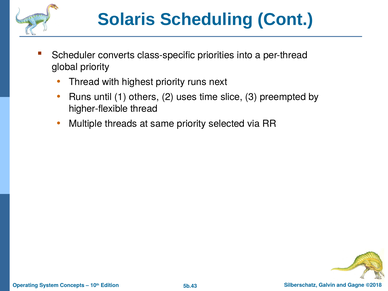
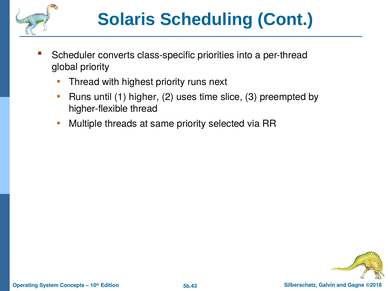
others: others -> higher (144, 97)
